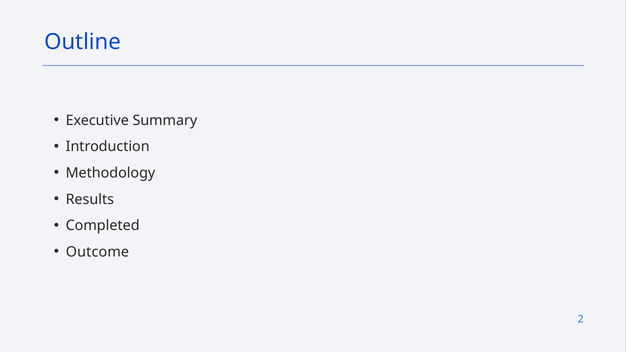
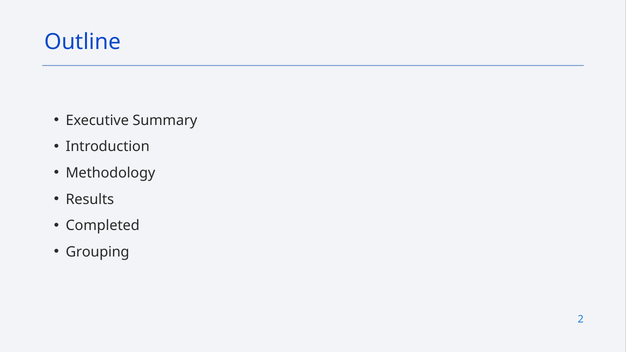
Outcome: Outcome -> Grouping (98, 252)
